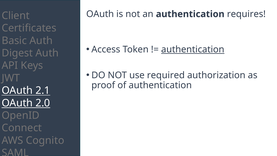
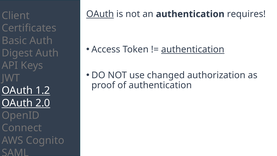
OAuth underline: none -> present (100, 14)
required: required -> changed (166, 75)
2.1: 2.1 -> 1.2 (43, 90)
